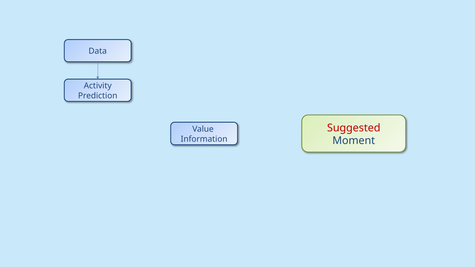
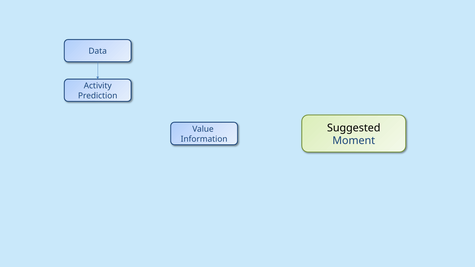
Suggested colour: red -> black (354, 128)
